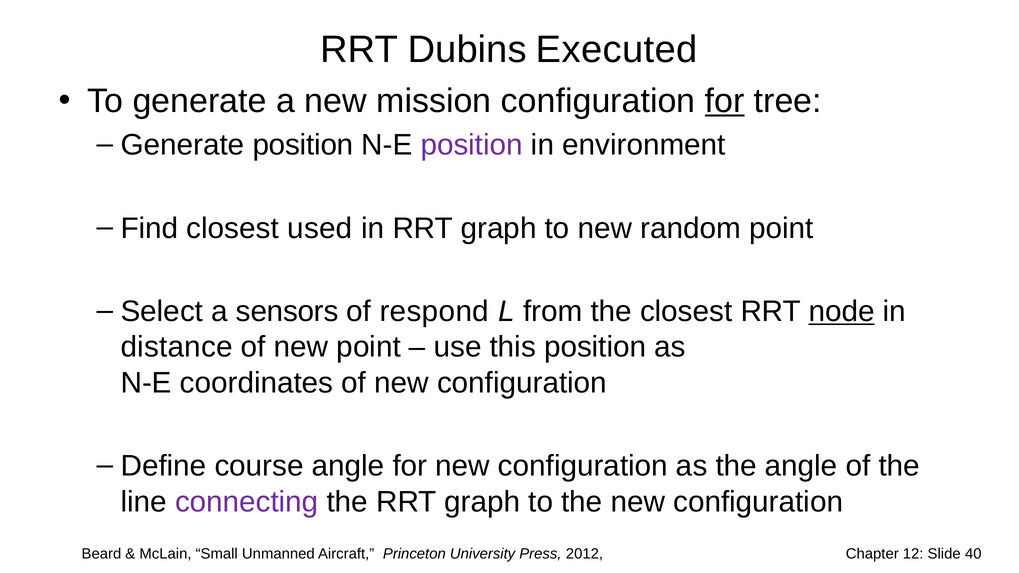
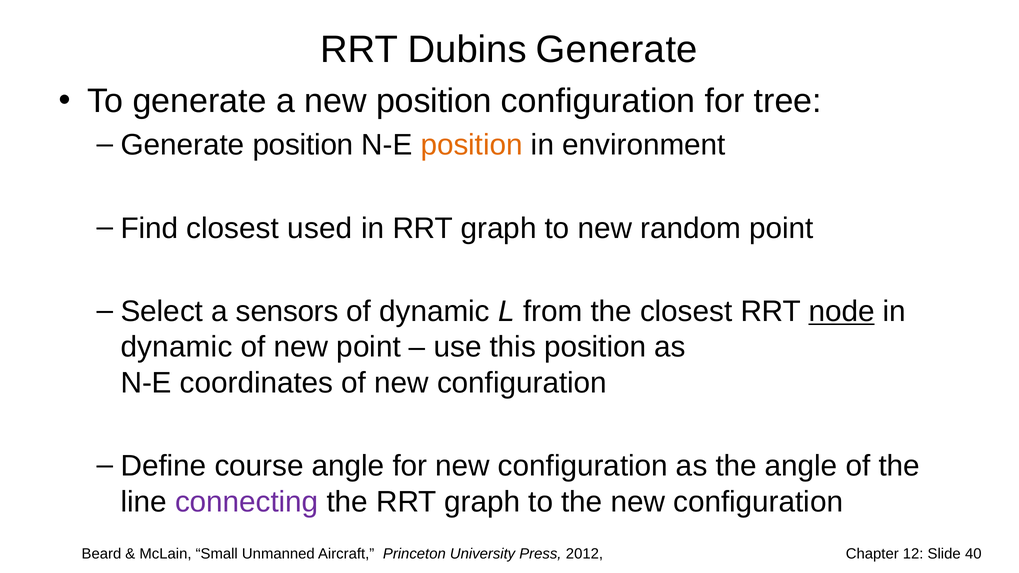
Dubins Executed: Executed -> Generate (617, 50)
new mission: mission -> position (434, 101)
for underline: present -> none (725, 101)
position colour: purple -> orange (472, 145)
of respond: respond -> dynamic (435, 312)
distance: distance -> dynamic (177, 347)
